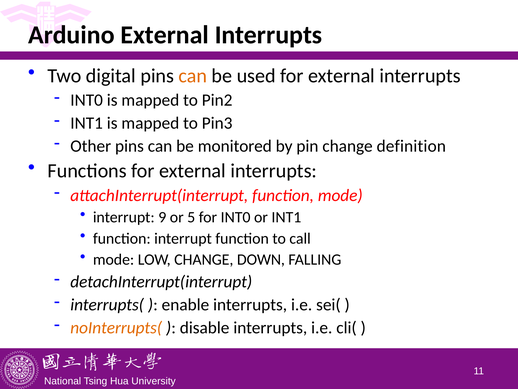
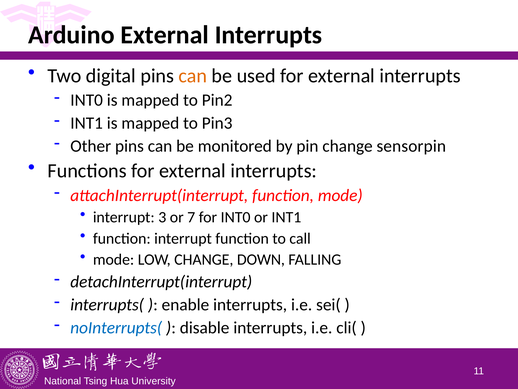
definition: definition -> sensorpin (411, 146)
9: 9 -> 3 (162, 217)
5: 5 -> 7 (191, 217)
noInterrupts( colour: orange -> blue (116, 327)
